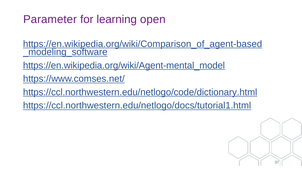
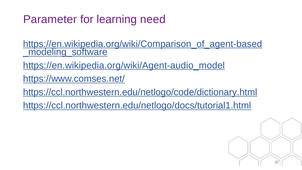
open: open -> need (153, 19)
https://en.wikipedia.org/wiki/Agent-mental_model: https://en.wikipedia.org/wiki/Agent-mental_model -> https://en.wikipedia.org/wiki/Agent-audio_model (124, 65)
